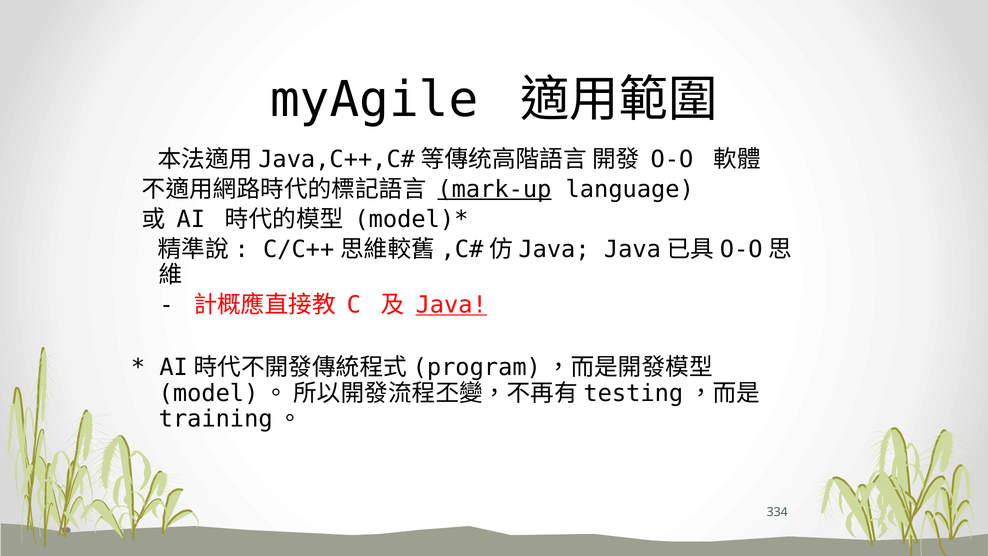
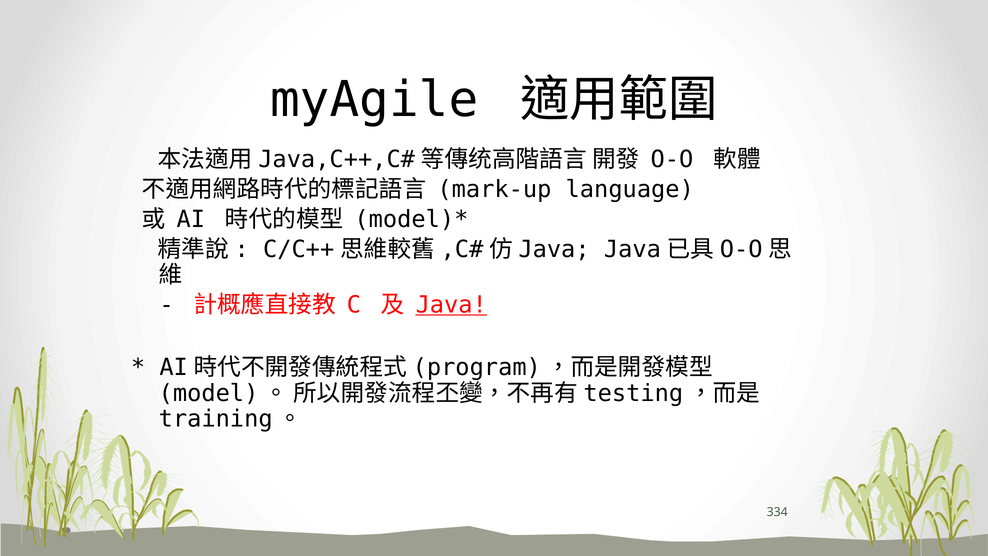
mark-up underline: present -> none (494, 189)
